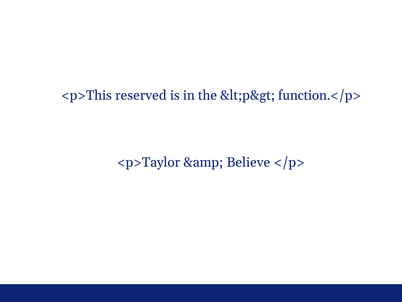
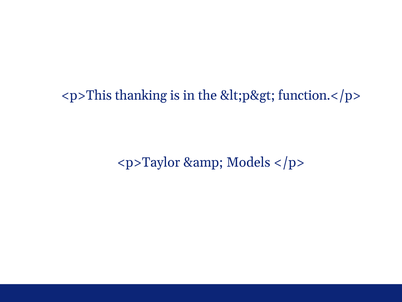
reserved: reserved -> thanking (141, 95)
Believe: Believe -> Models (248, 162)
